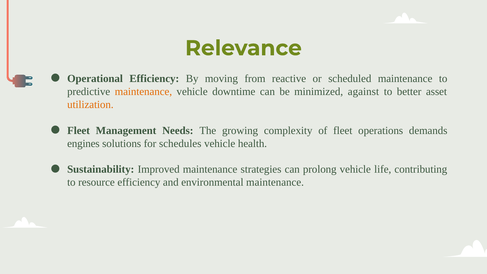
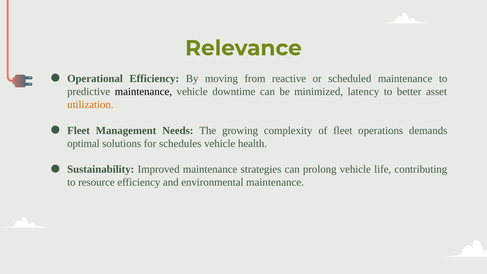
maintenance colour: orange -> black (143, 92)
against: against -> latency (363, 92)
engines: engines -> optimal (83, 143)
